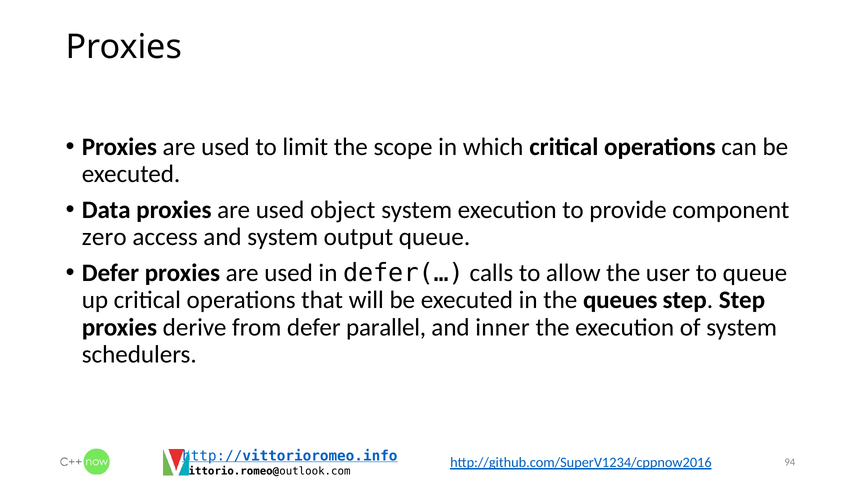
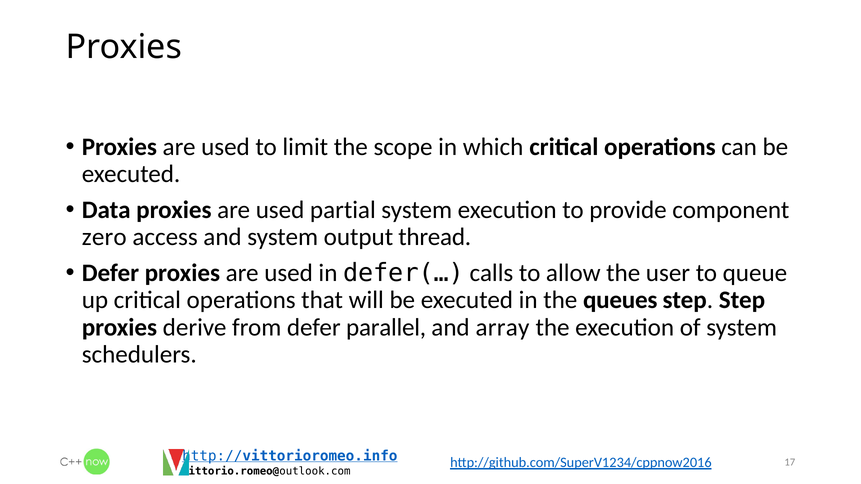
object: object -> partial (343, 210)
output queue: queue -> thread (435, 237)
inner: inner -> array (502, 327)
94: 94 -> 17 (790, 462)
